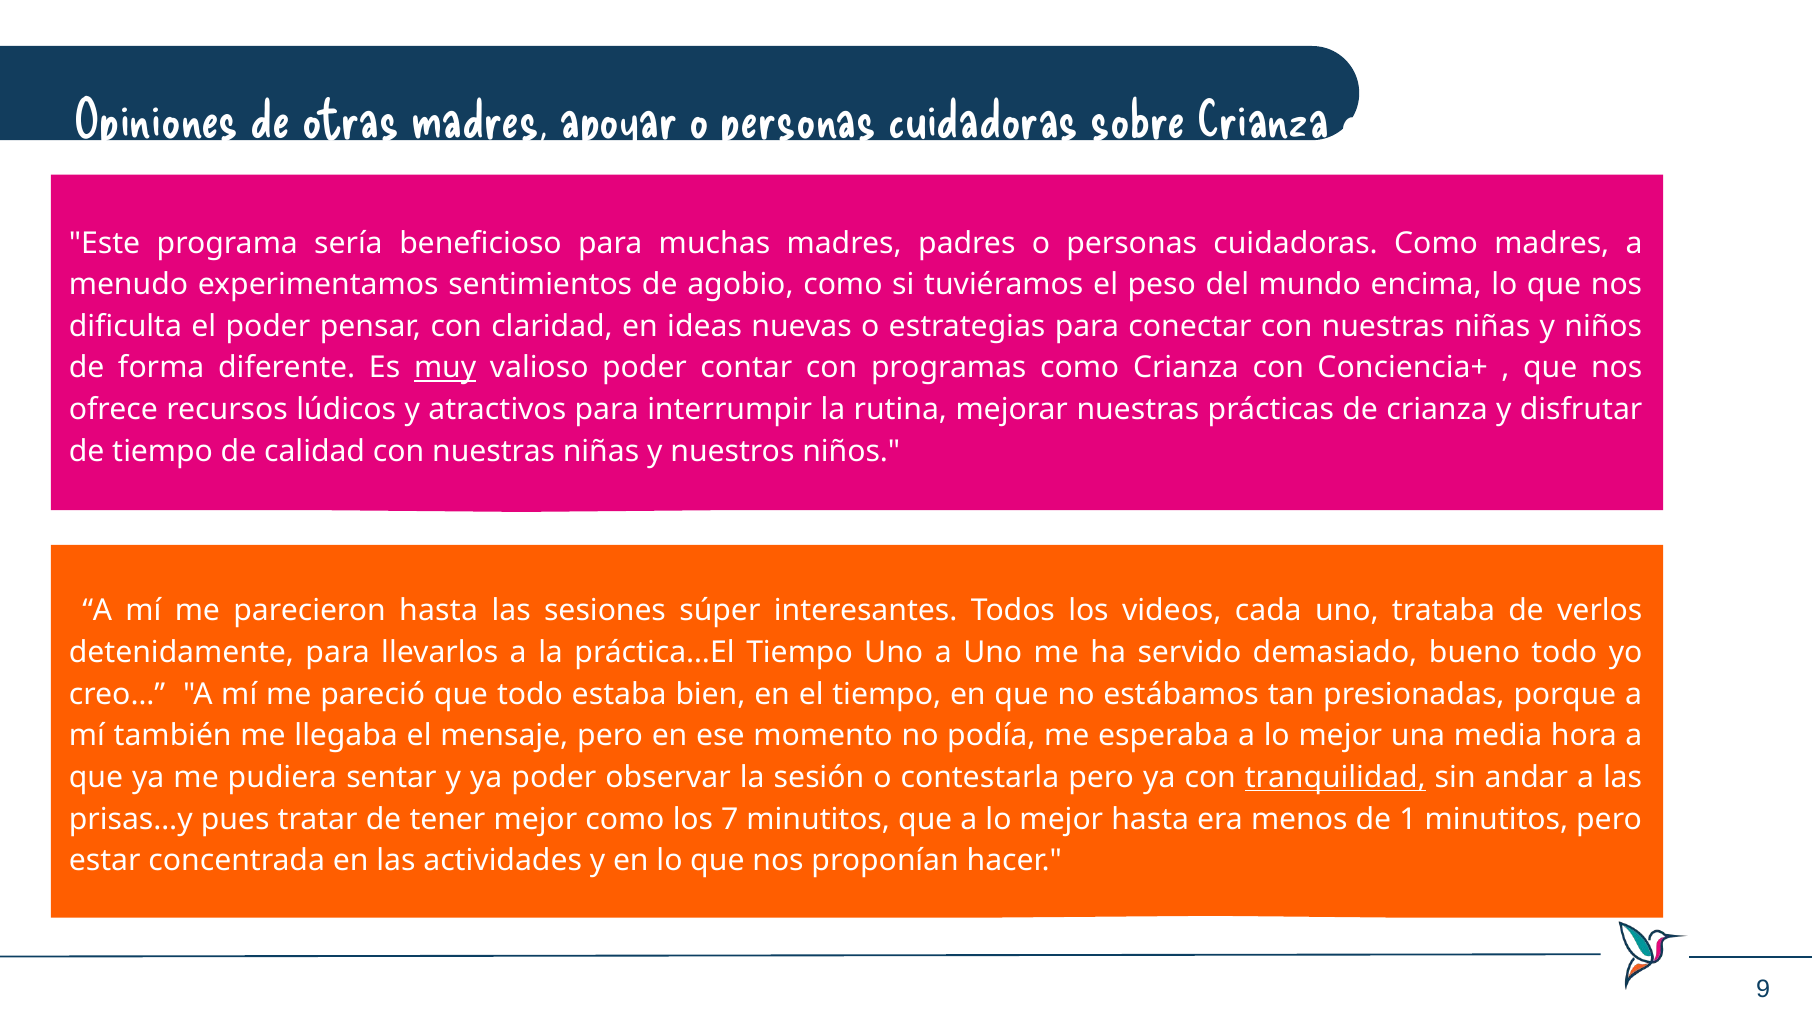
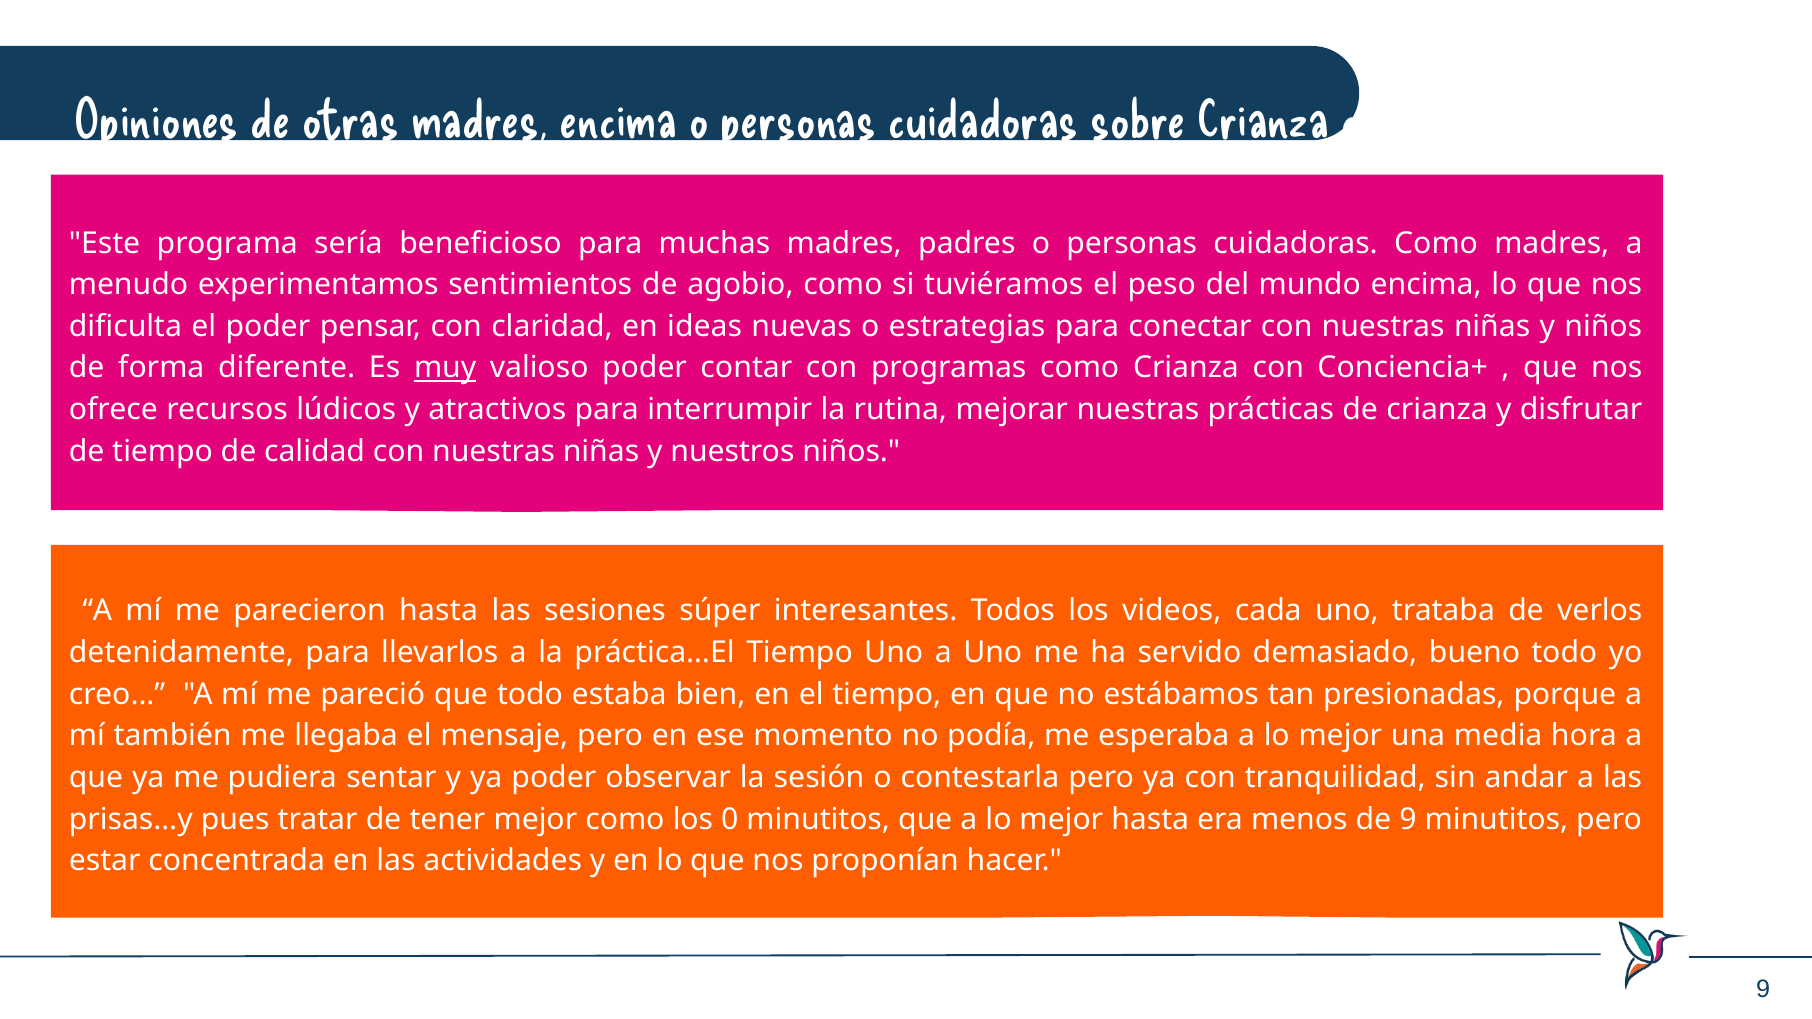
madres apoyar: apoyar -> encima (619, 121)
tranquilidad underline: present -> none (1335, 778)
7: 7 -> 0 (730, 819)
de 1: 1 -> 9 (1408, 819)
